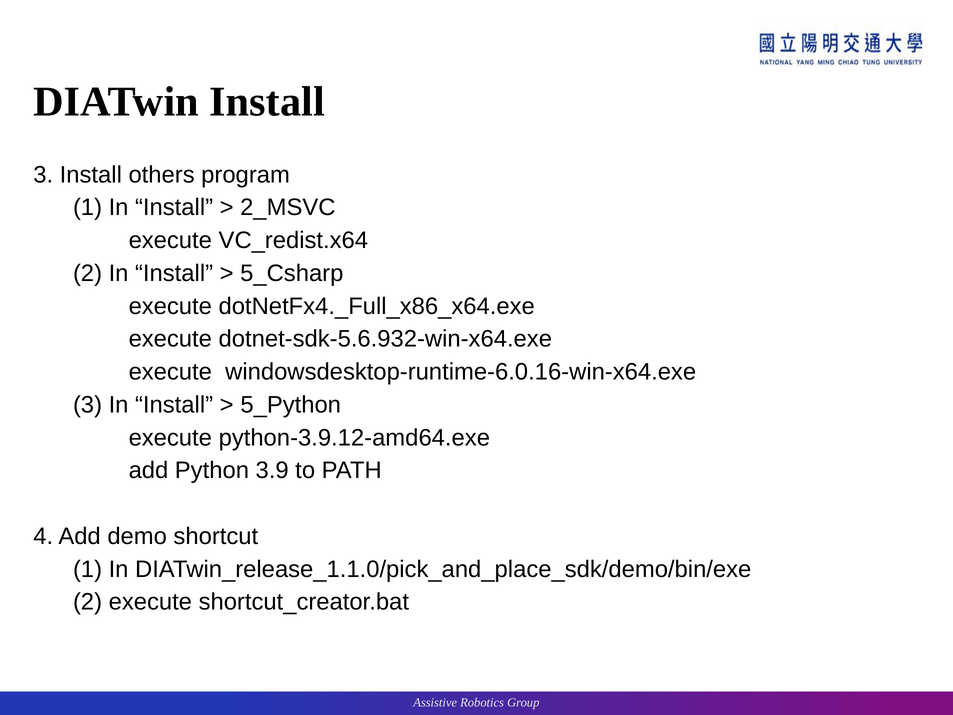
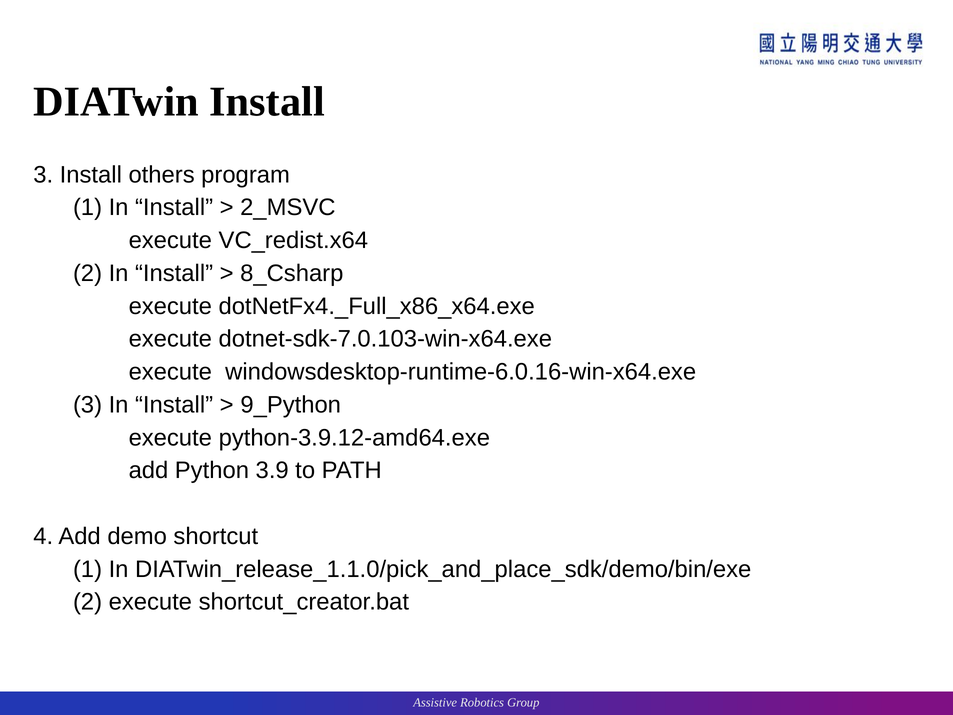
5_Csharp: 5_Csharp -> 8_Csharp (292, 273)
dotnet-sdk-5.6.932-win-x64.exe: dotnet-sdk-5.6.932-win-x64.exe -> dotnet-sdk-7.0.103-win-x64.exe (385, 339)
5_Python: 5_Python -> 9_Python (291, 405)
